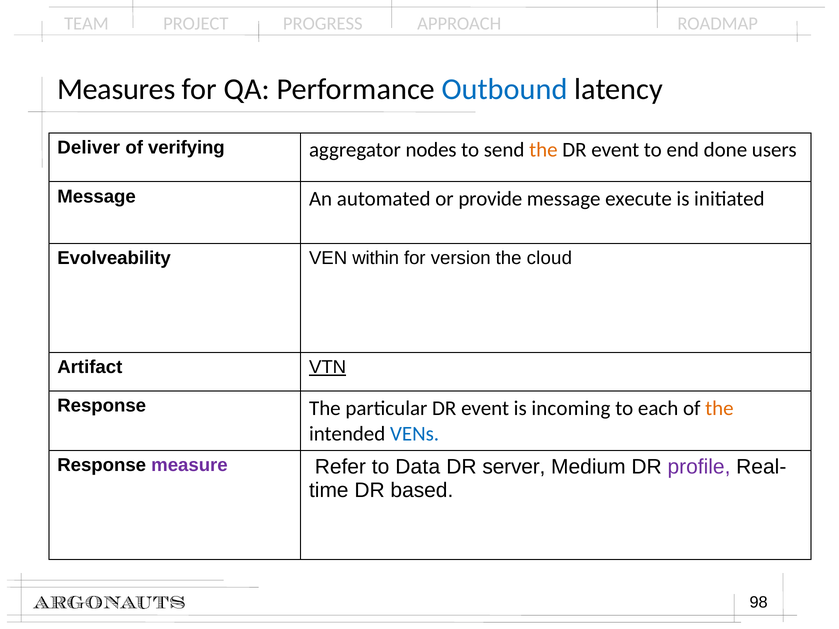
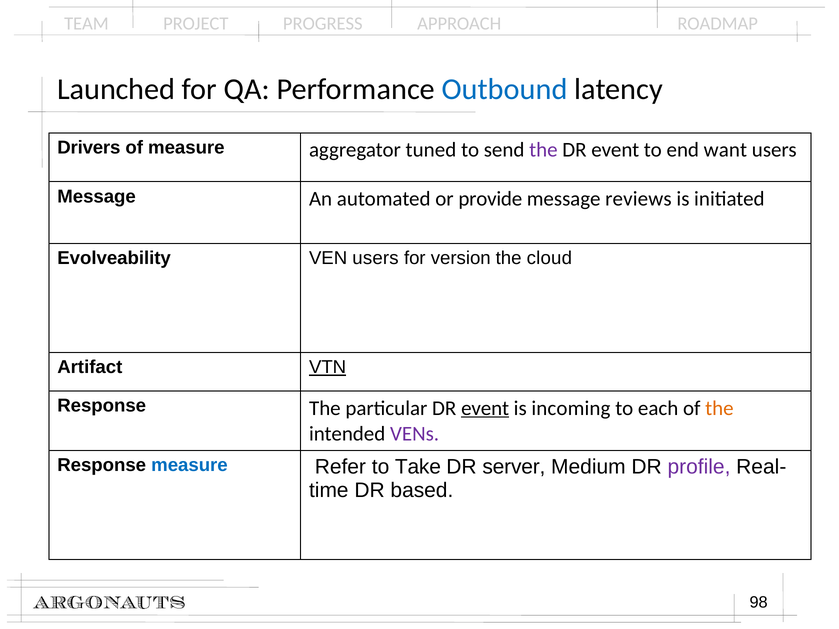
Measures: Measures -> Launched (116, 89)
Deliver: Deliver -> Drivers (89, 148)
of verifying: verifying -> measure (186, 148)
nodes: nodes -> tuned (431, 150)
the colour: orange -> purple (543, 150)
done: done -> want (725, 150)
execute: execute -> reviews (638, 199)
VEN within: within -> users (375, 258)
event underline: none -> present (485, 408)
VENs colour: blue -> purple (415, 434)
measure colour: purple -> blue (189, 465)
Data: Data -> Take (418, 467)
